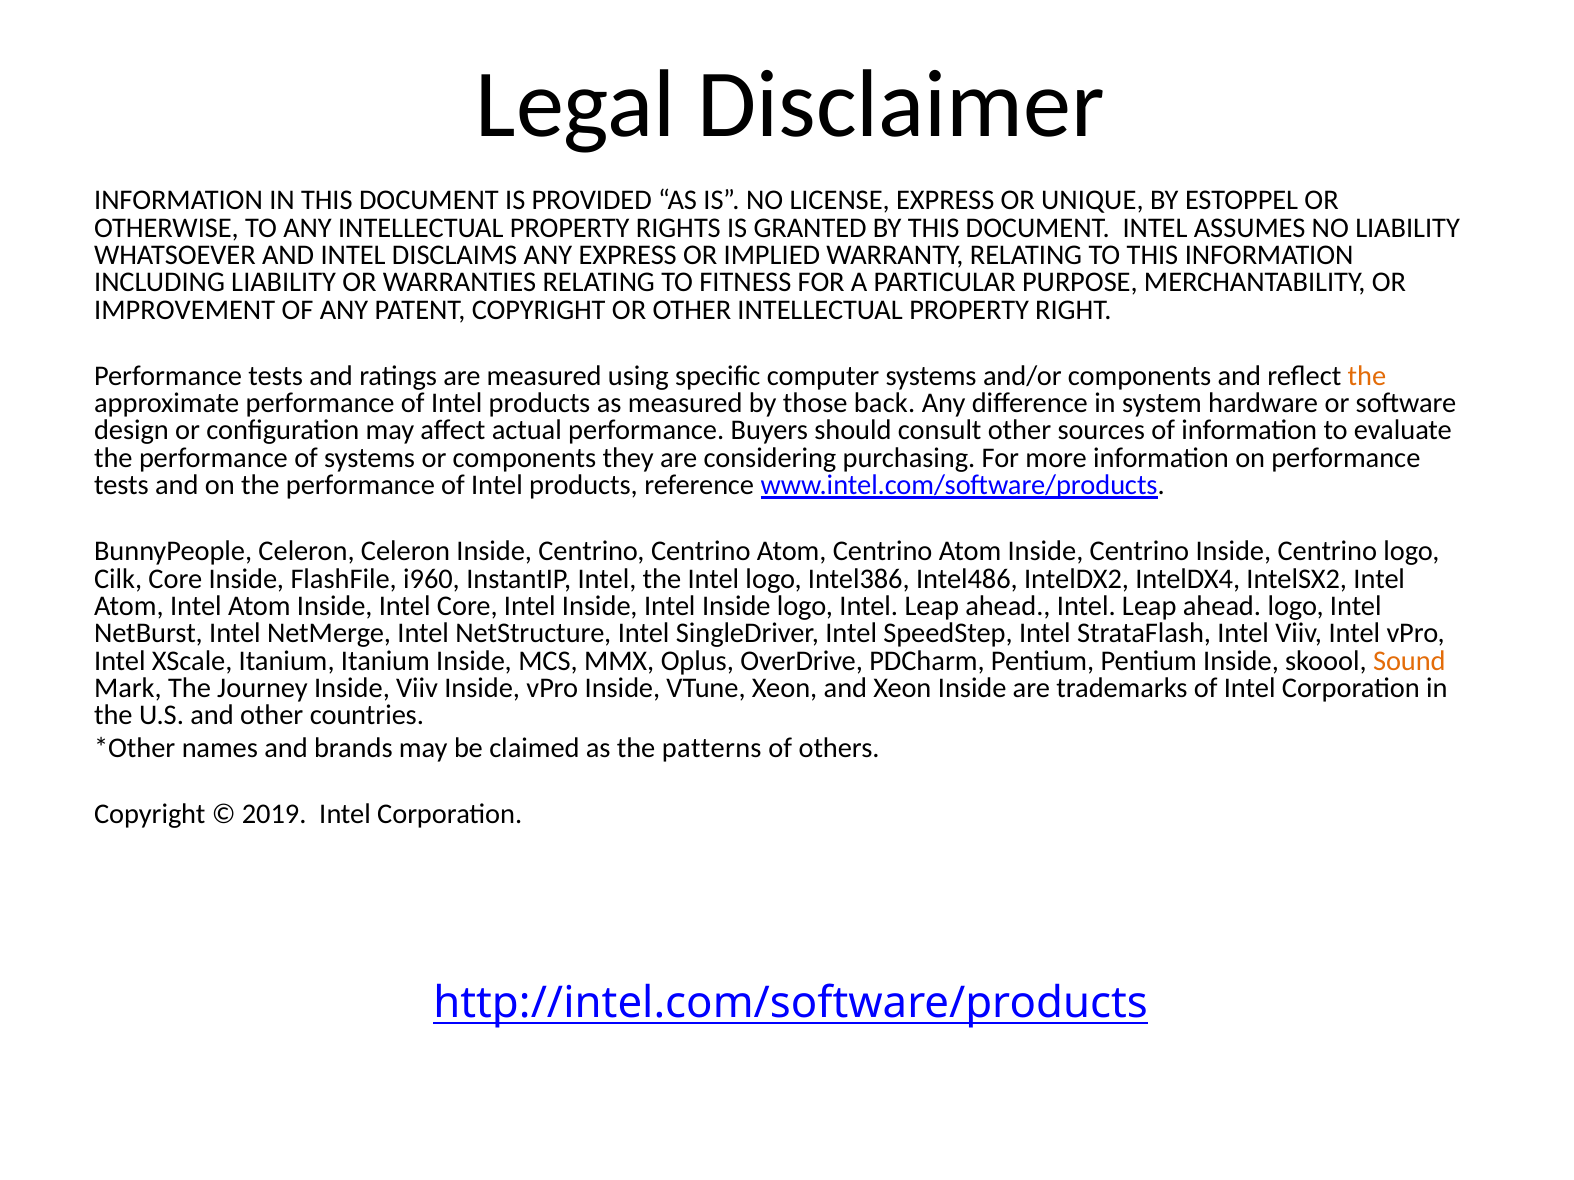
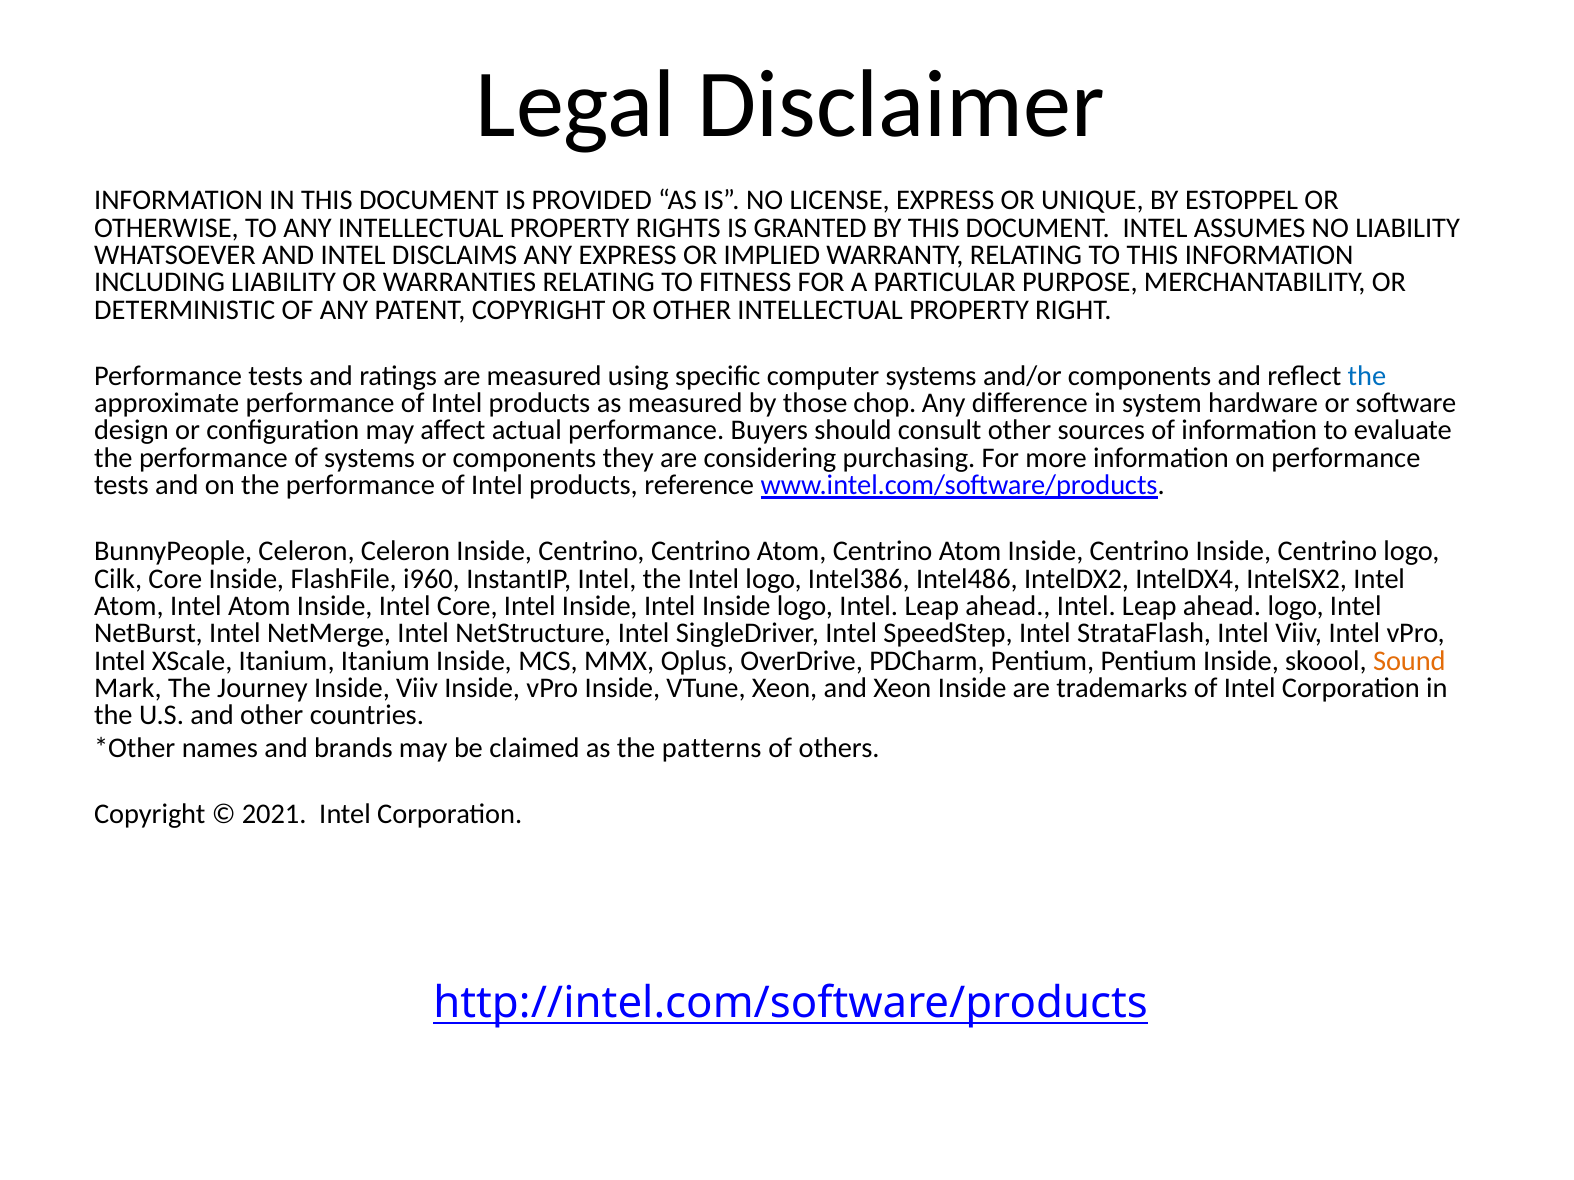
IMPROVEMENT: IMPROVEMENT -> DETERMINISTIC (185, 310)
the colour: orange -> blue (1367, 376)
back: back -> chop (885, 403)
2019: 2019 -> 2021 (274, 815)
